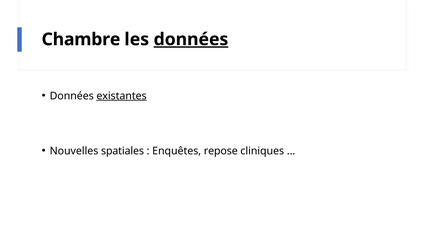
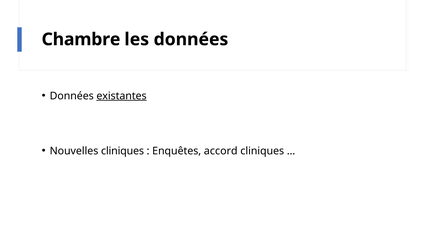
données underline: present -> none (191, 39)
Nouvelles spatiales: spatiales -> cliniques (123, 151)
repose: repose -> accord (221, 151)
